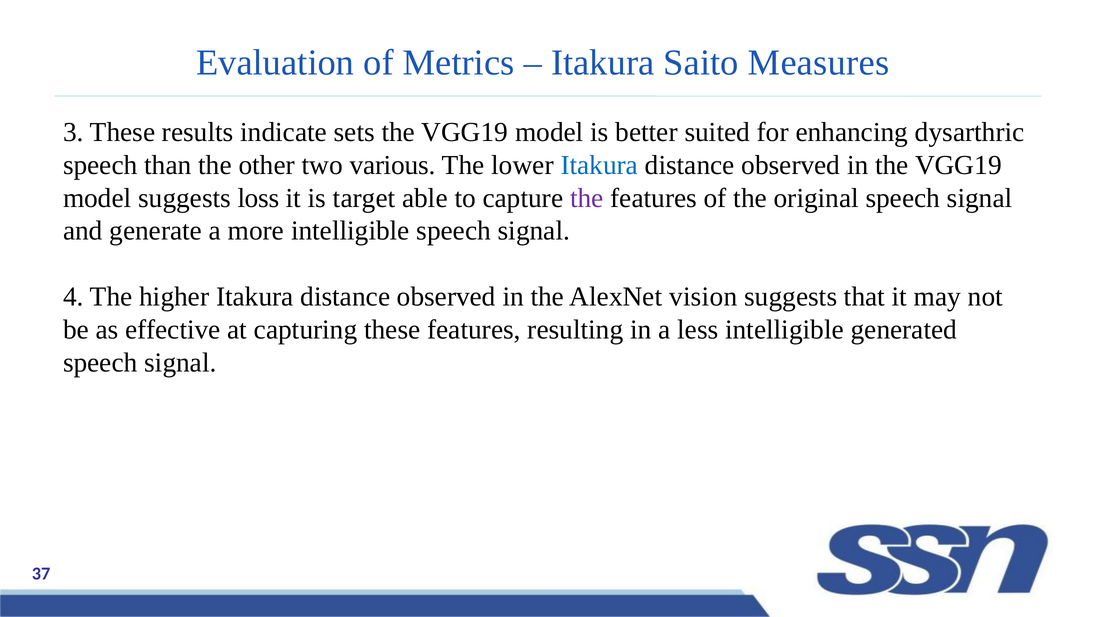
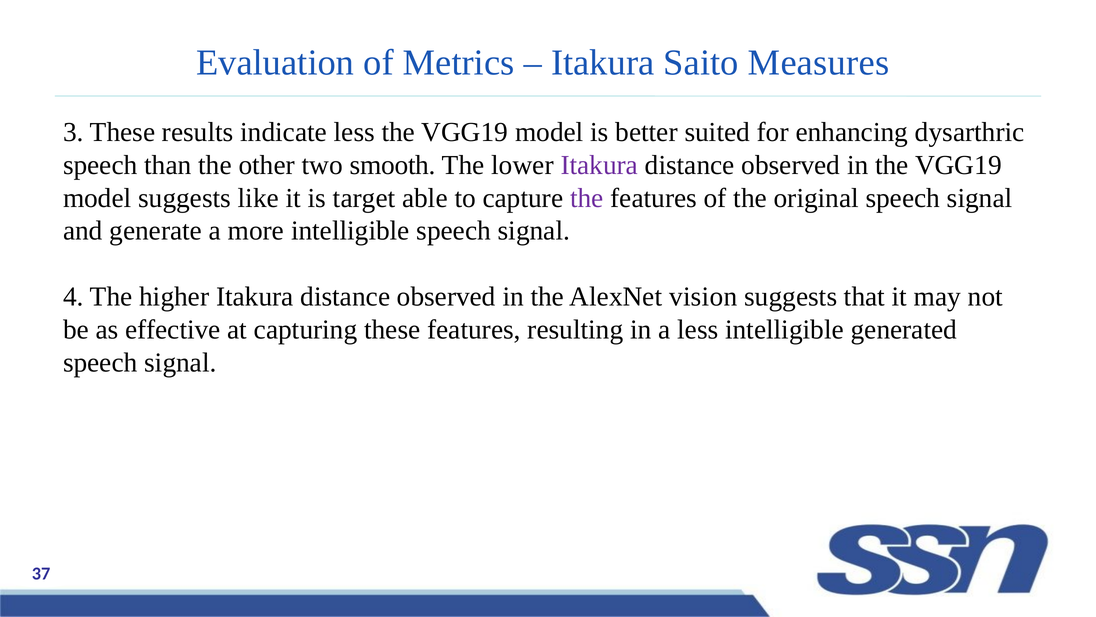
indicate sets: sets -> less (354, 132)
various: various -> smooth (393, 165)
Itakura colour: blue -> purple (599, 165)
loss: loss -> like (258, 198)
